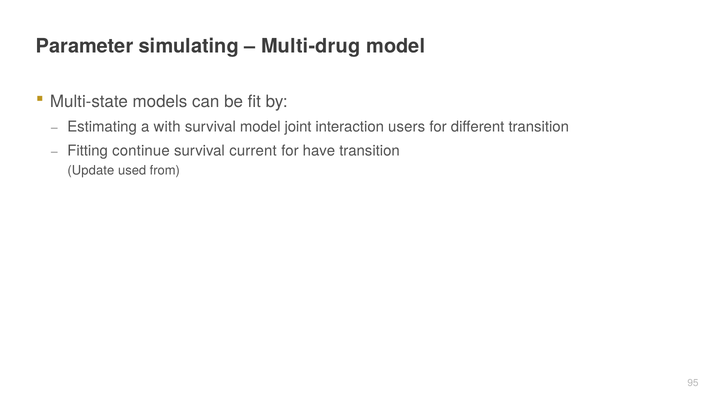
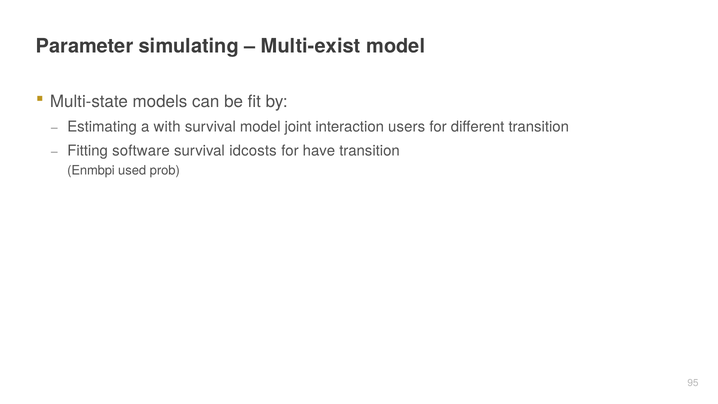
Multi-drug: Multi-drug -> Multi-exist (311, 46)
continue: continue -> software (141, 151)
current: current -> idcosts (253, 151)
Update: Update -> Enmbpi (91, 170)
from: from -> prob (165, 170)
